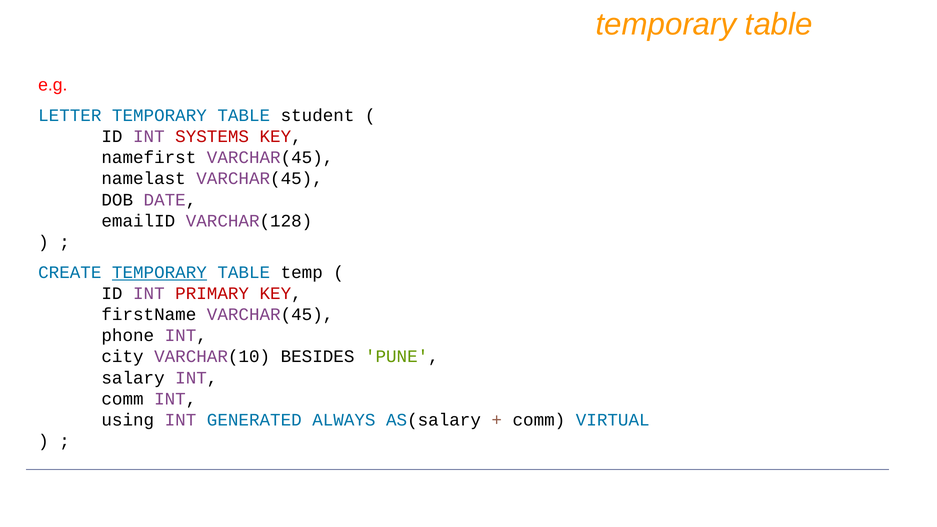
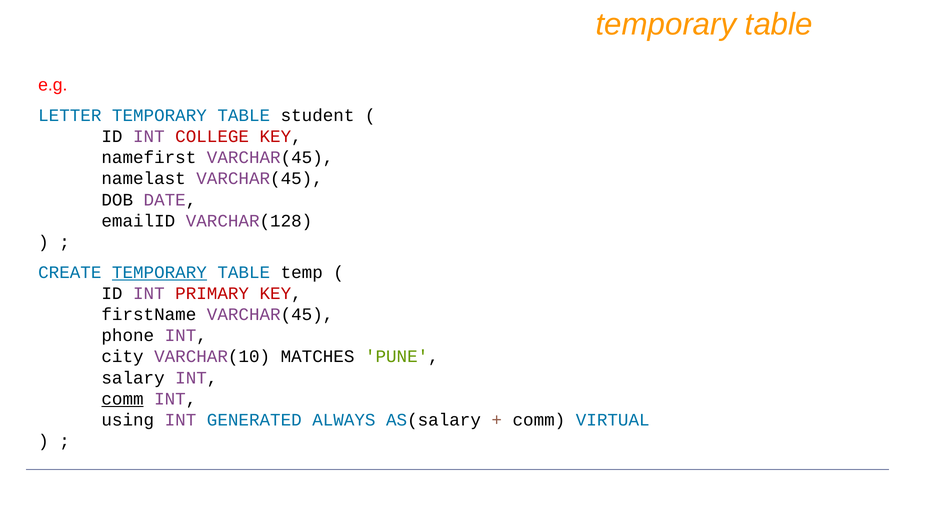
SYSTEMS: SYSTEMS -> COLLEGE (212, 137)
BESIDES: BESIDES -> MATCHES (318, 357)
comm underline: none -> present (123, 399)
